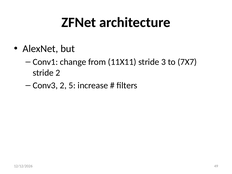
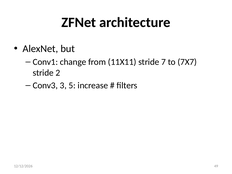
3: 3 -> 7 (164, 62)
Conv3 2: 2 -> 3 (63, 85)
